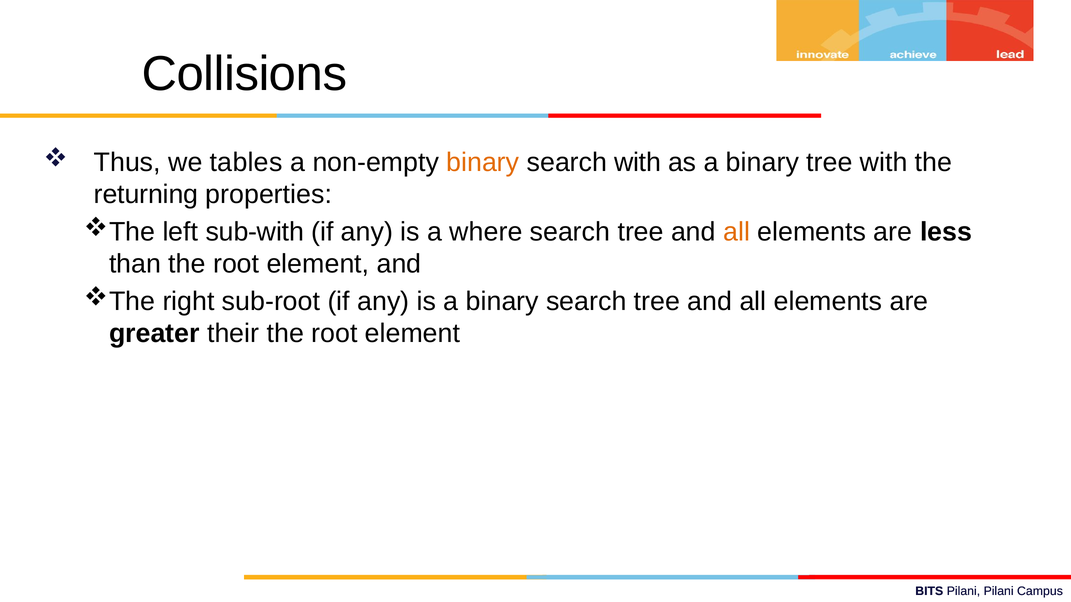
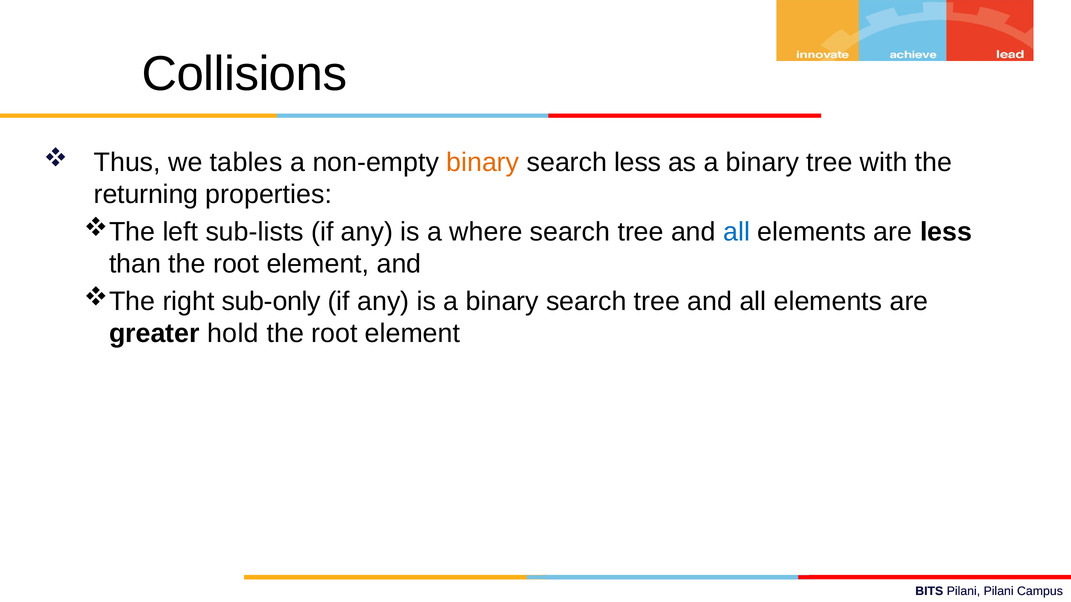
search with: with -> less (638, 163)
sub-with: sub-with -> sub-lists (255, 232)
all colour: orange -> blue (737, 232)
sub-root: sub-root -> sub-only (271, 302)
their: their -> hold (233, 334)
